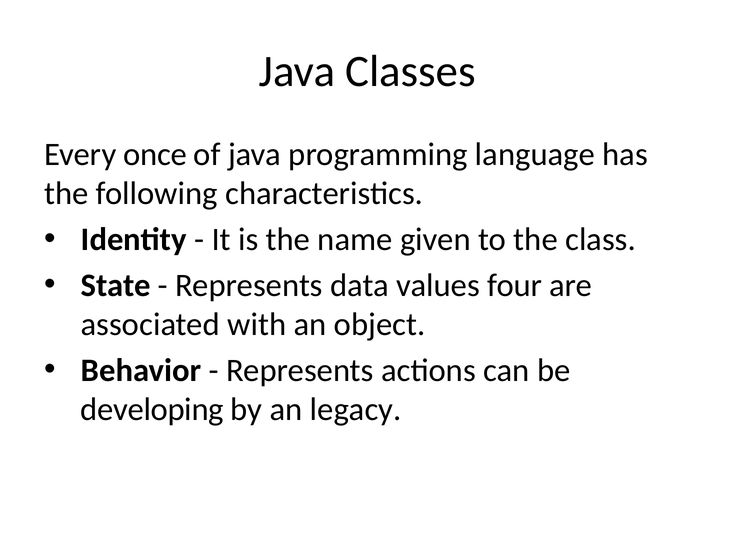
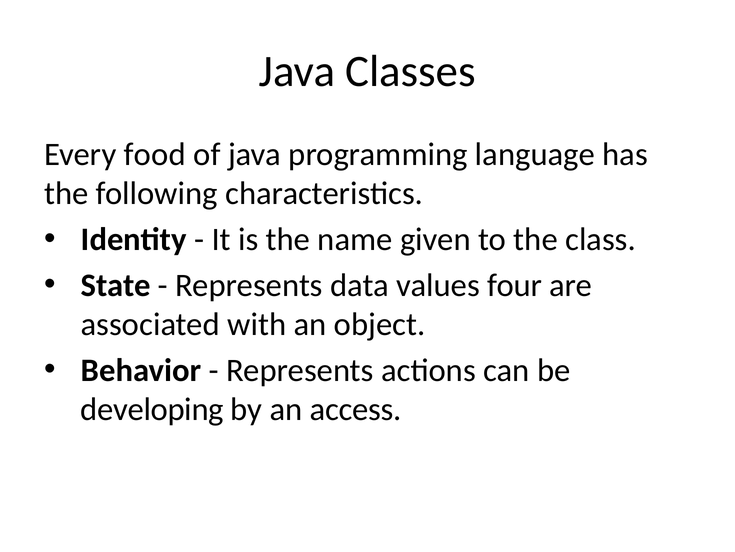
once: once -> food (155, 154)
legacy: legacy -> access (356, 409)
